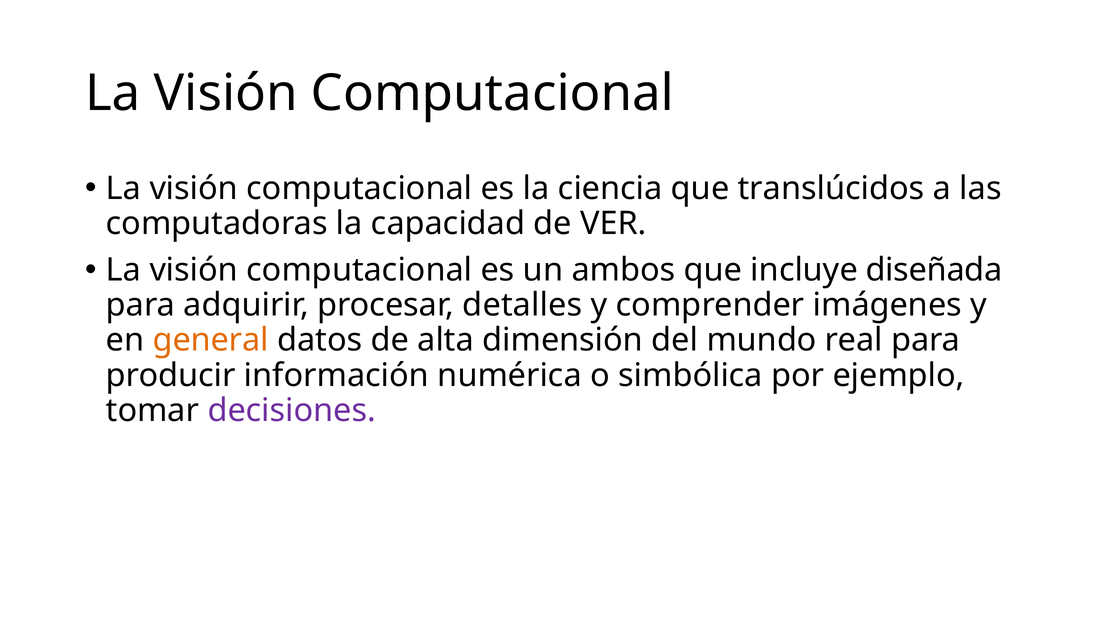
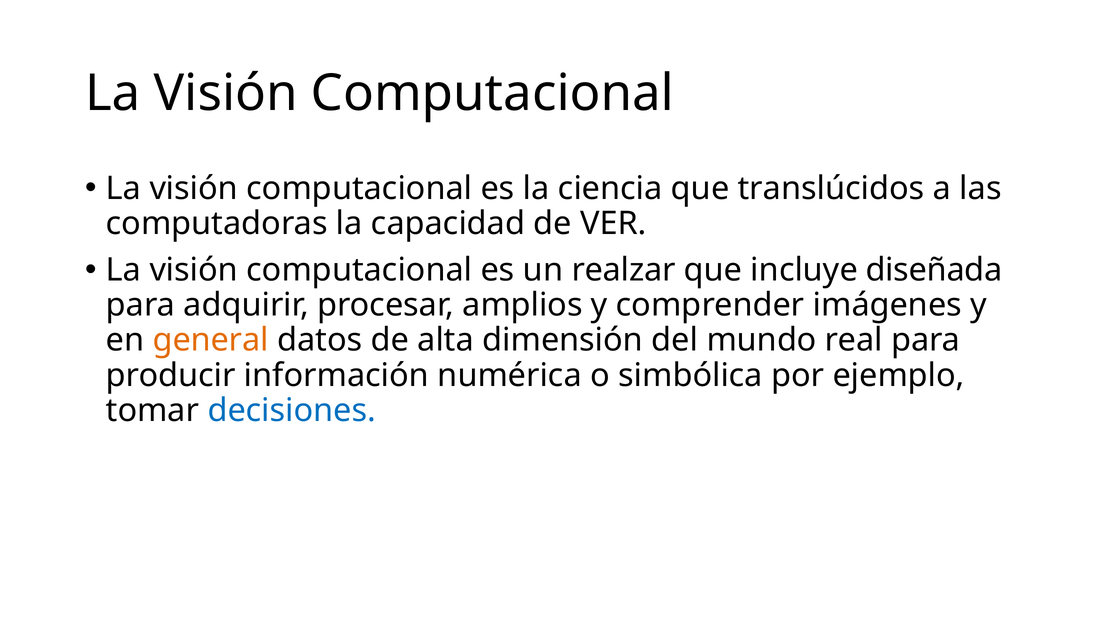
ambos: ambos -> realzar (624, 270)
detalles: detalles -> amplios (522, 305)
decisiones colour: purple -> blue (292, 410)
